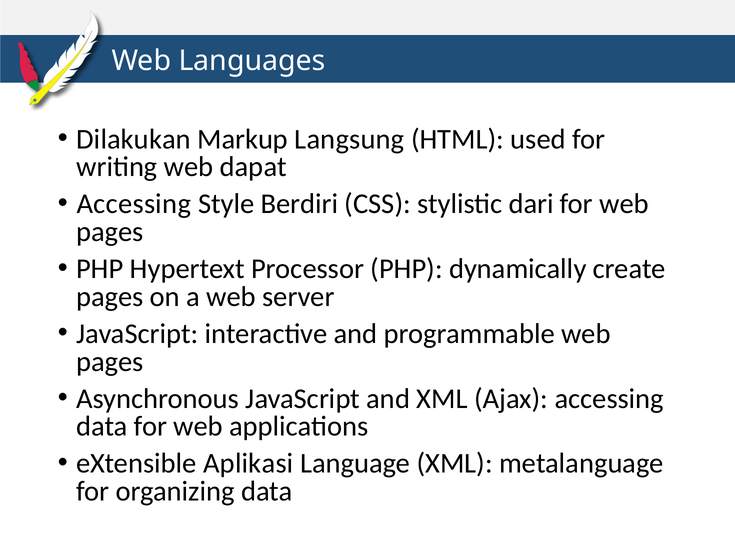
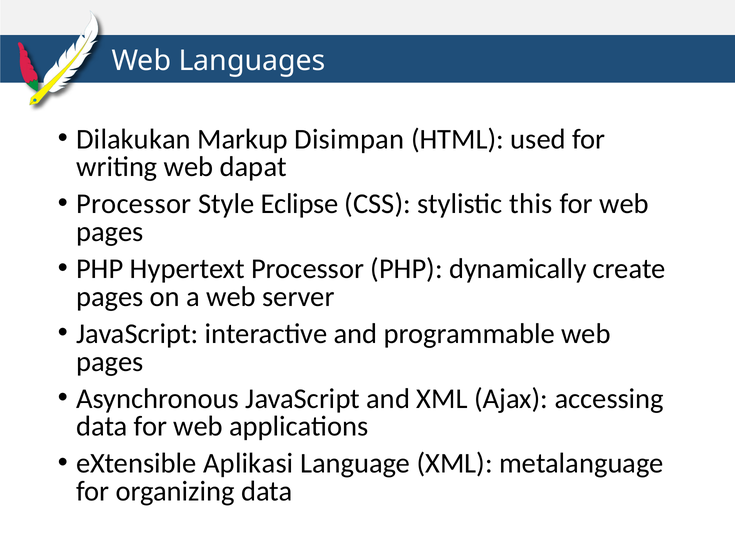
Langsung: Langsung -> Disimpan (349, 139)
Accessing: Accessing -> Processor (134, 204)
Berdiri: Berdiri -> Eclipse (300, 204)
dari: dari -> this (531, 204)
